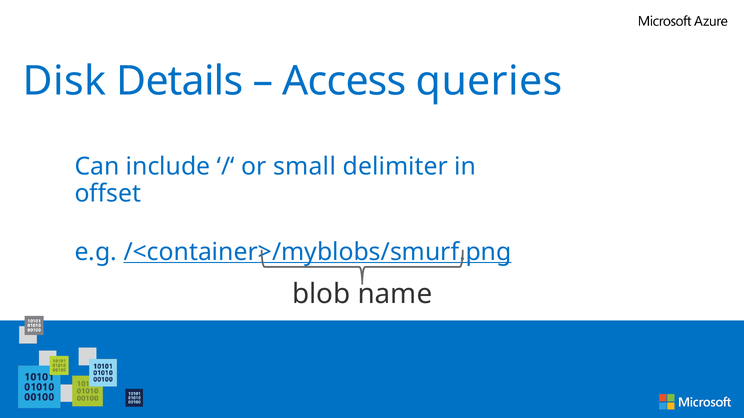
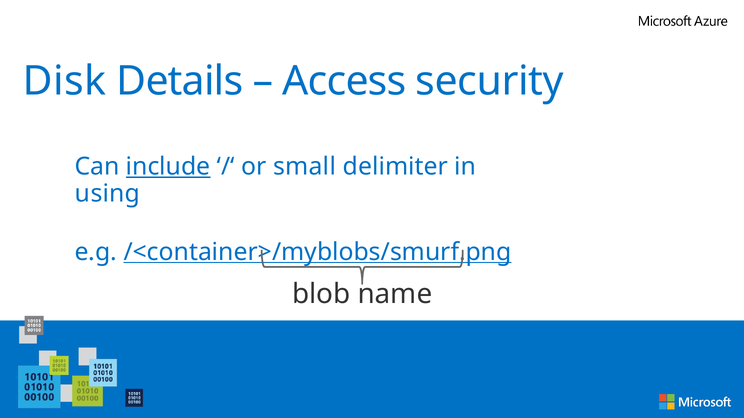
queries: queries -> security (490, 81)
include underline: none -> present (168, 167)
offset: offset -> using (108, 194)
